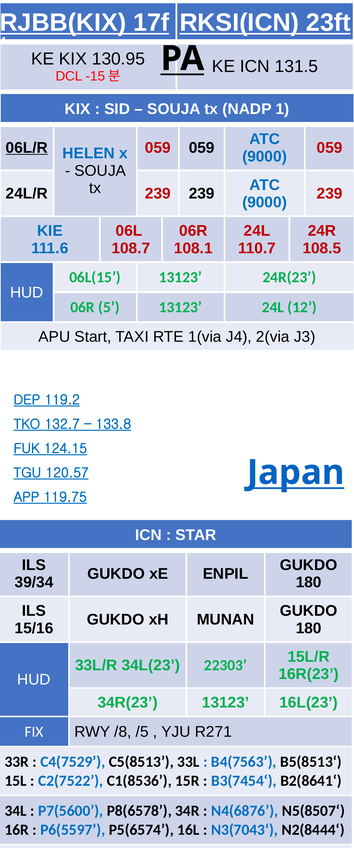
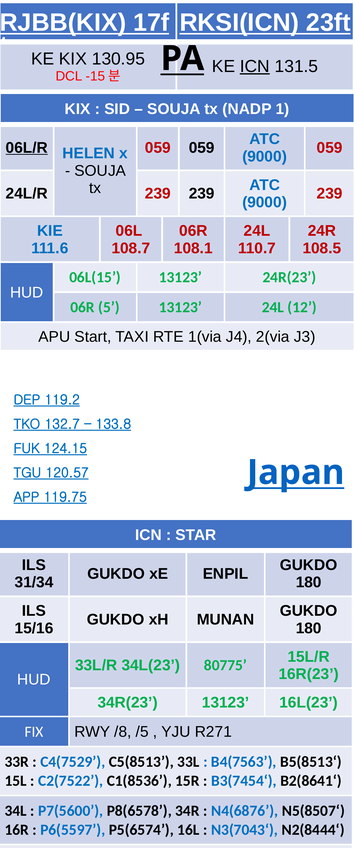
ICN underline: none -> present (255, 66)
39/34: 39/34 -> 31/34 (34, 582)
22303: 22303 -> 80775 (225, 665)
